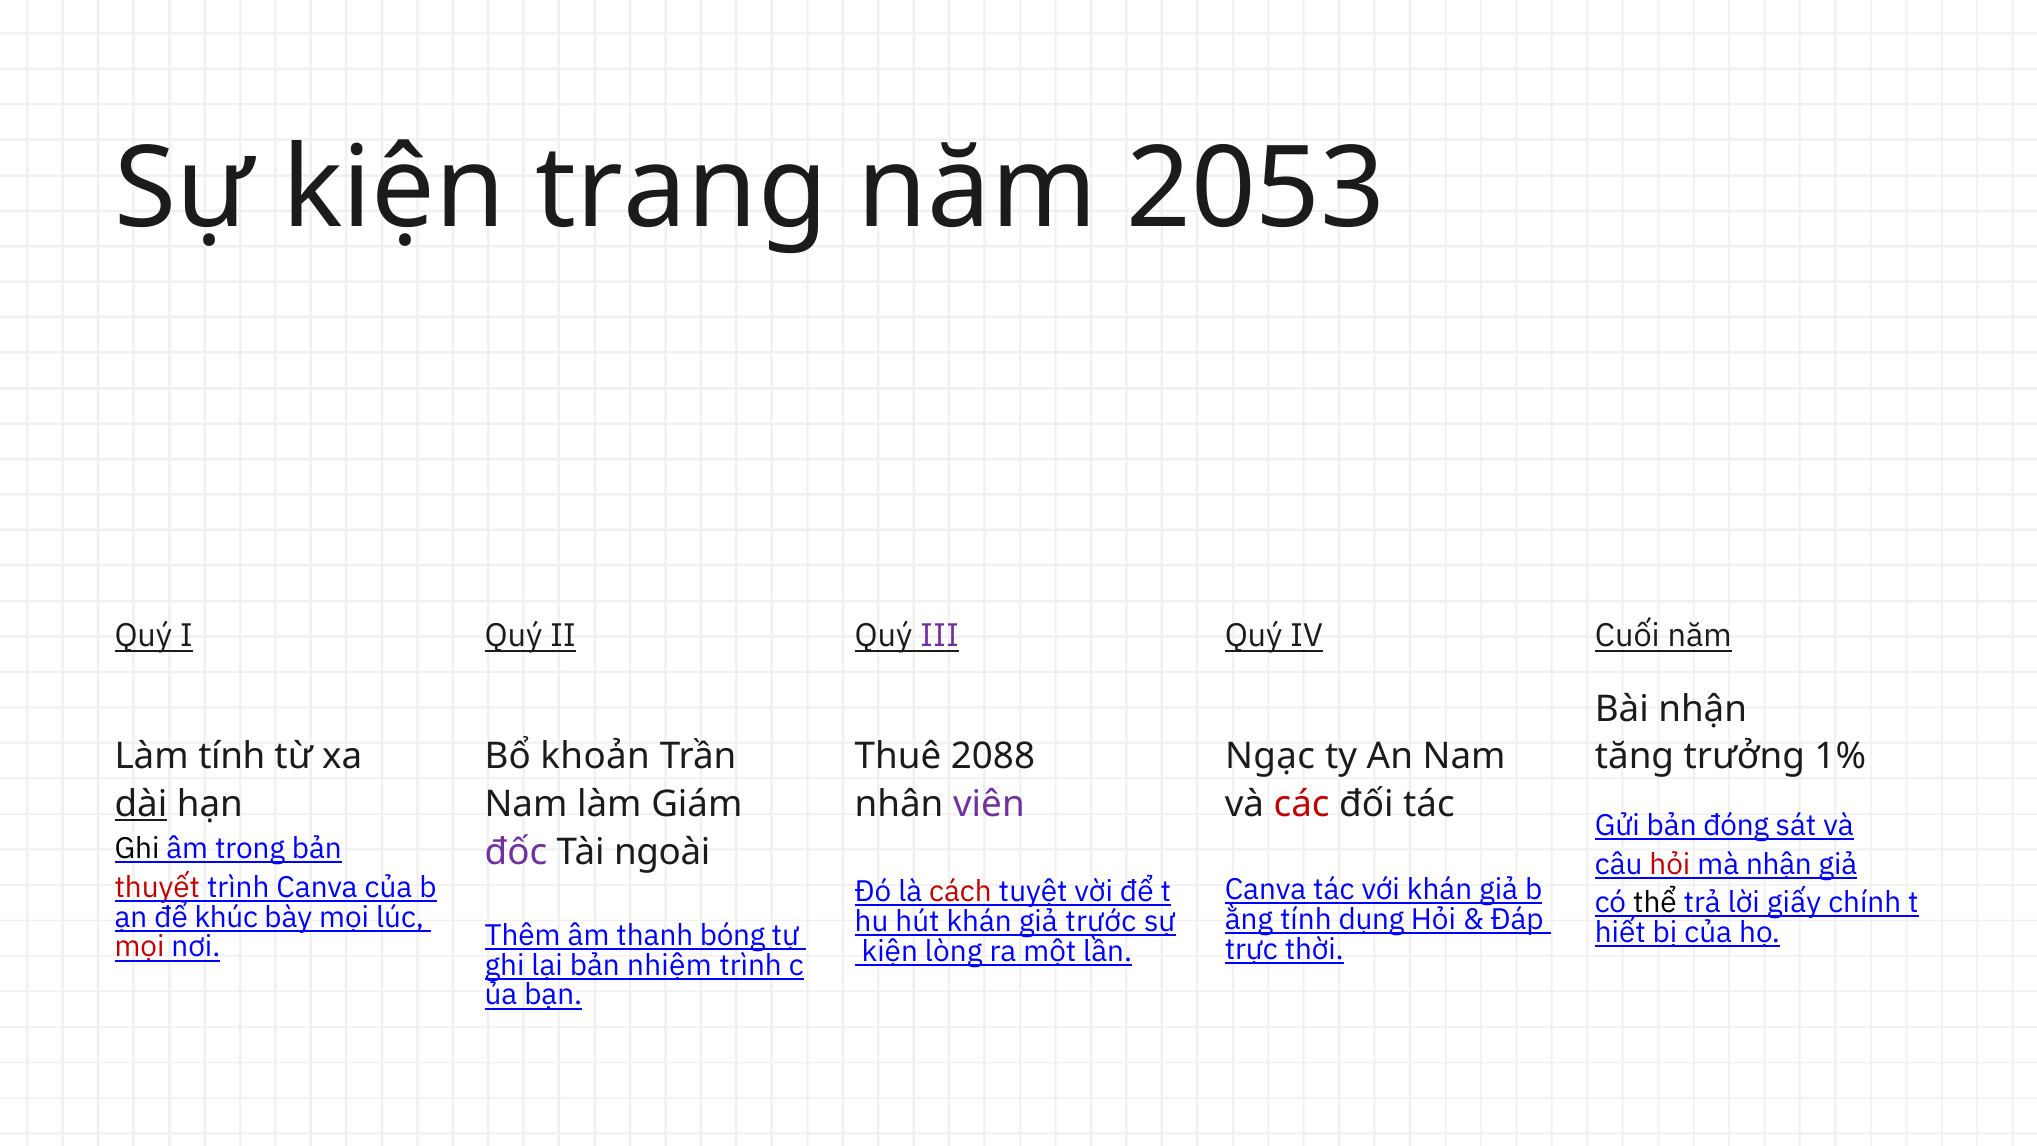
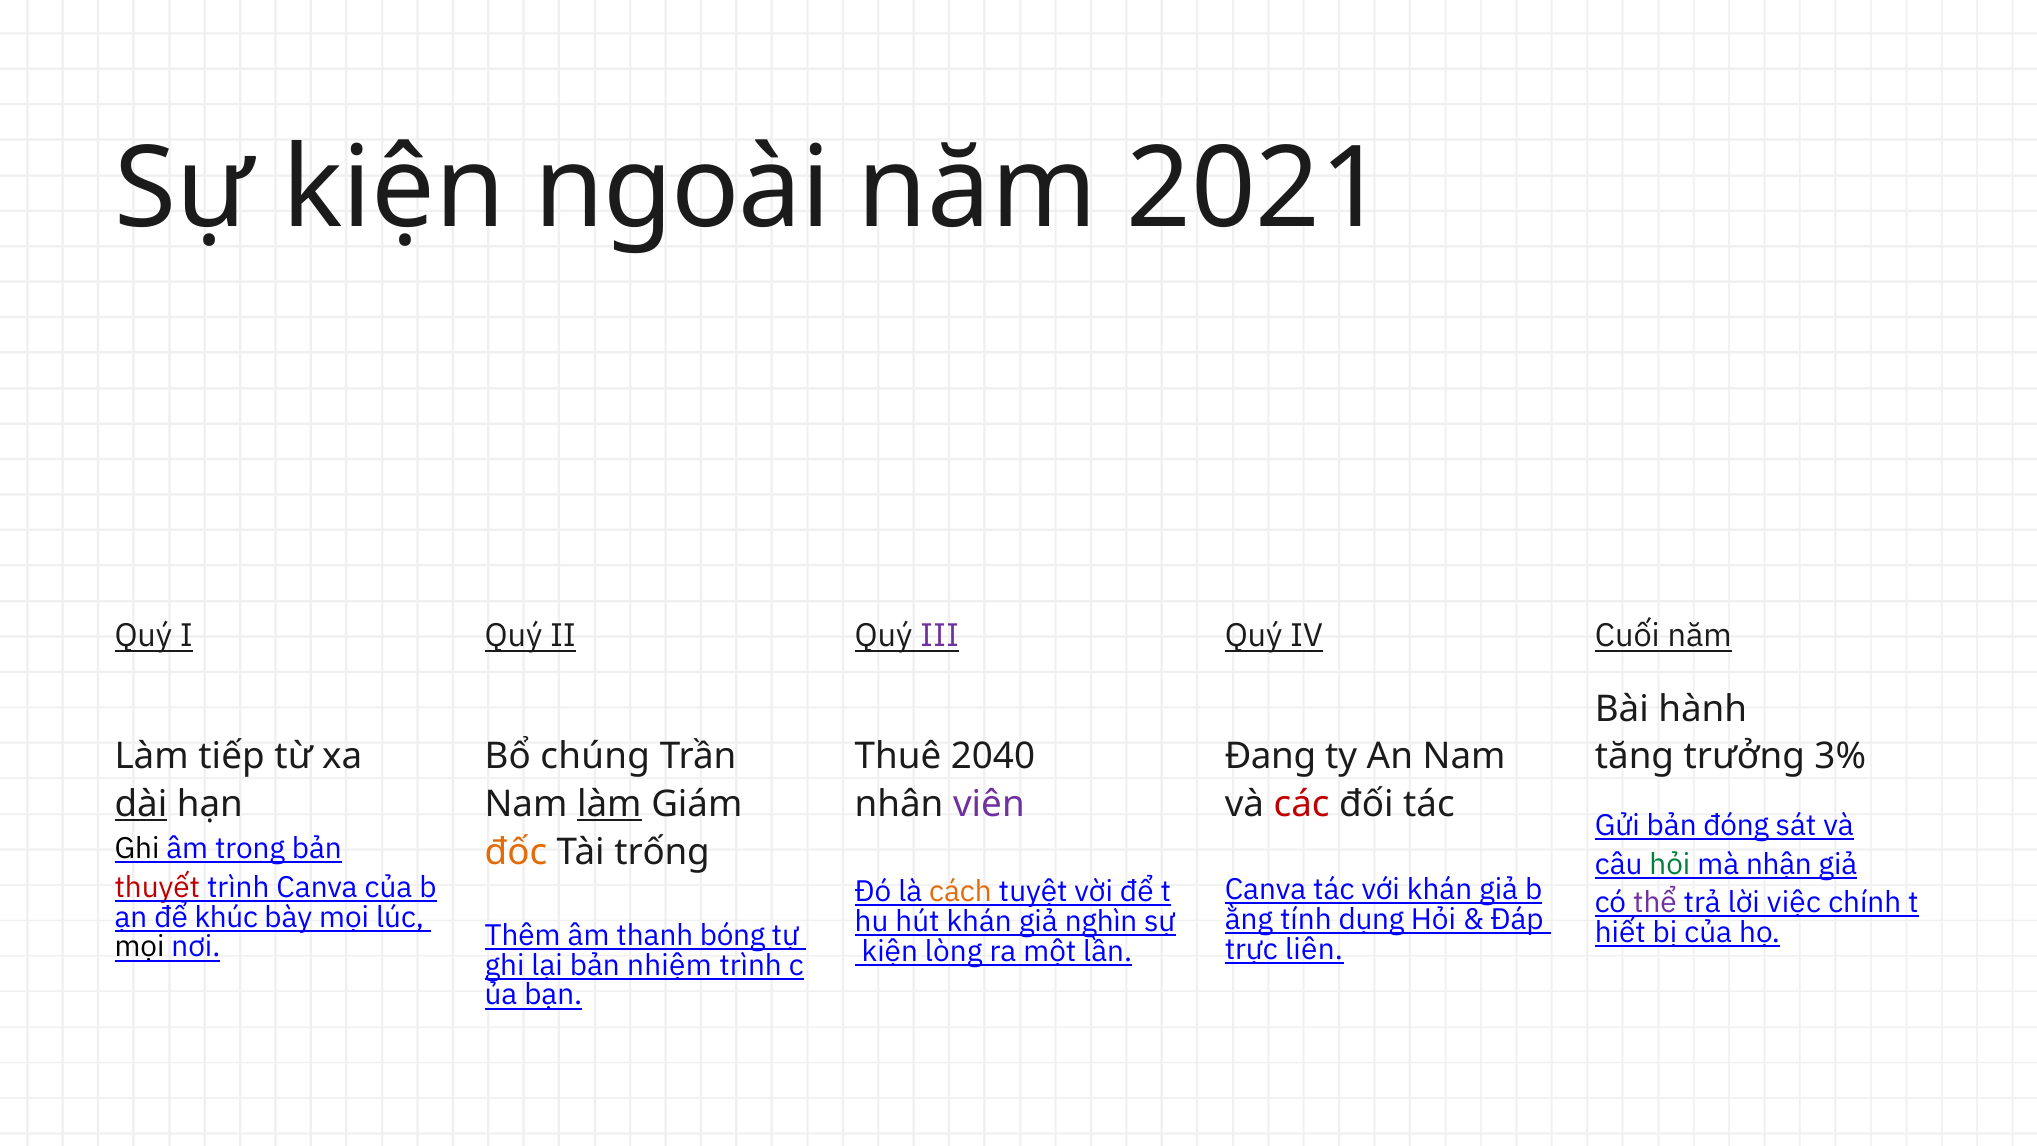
trang: trang -> ngoài (682, 189)
2053: 2053 -> 2021 (1256, 189)
Bài nhận: nhận -> hành (1703, 709)
Làm tính: tính -> tiếp (232, 757)
khoản: khoản -> chúng (595, 757)
2088: 2088 -> 2040 (993, 757)
Ngạc: Ngạc -> Đang (1270, 757)
1%: 1% -> 3% (1840, 757)
làm underline: none -> present (609, 804)
đốc colour: purple -> orange (516, 852)
ngoài: ngoài -> trống (662, 852)
hỏi colour: red -> green (1670, 864)
cách colour: red -> orange (960, 892)
thể colour: black -> purple (1655, 903)
giấy: giấy -> việc (1794, 903)
trước: trước -> nghìn (1101, 921)
mọi colour: red -> black (140, 947)
thời: thời -> liên (1314, 949)
